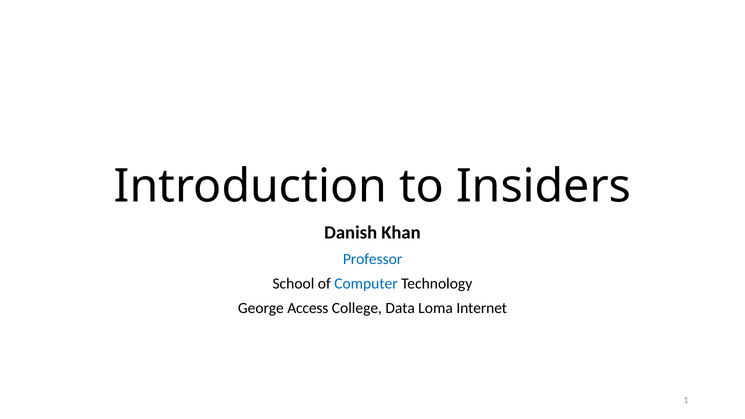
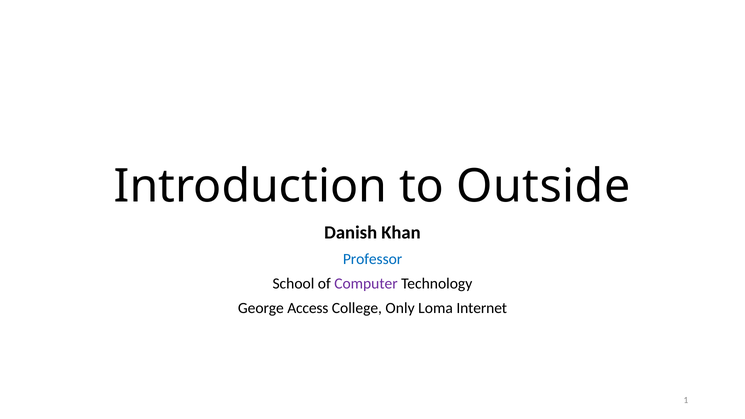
Insiders: Insiders -> Outside (543, 186)
Computer colour: blue -> purple (366, 284)
Data: Data -> Only (400, 308)
